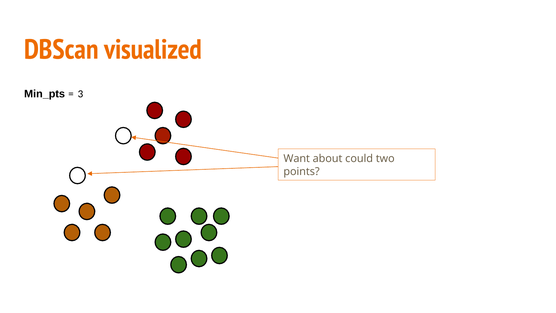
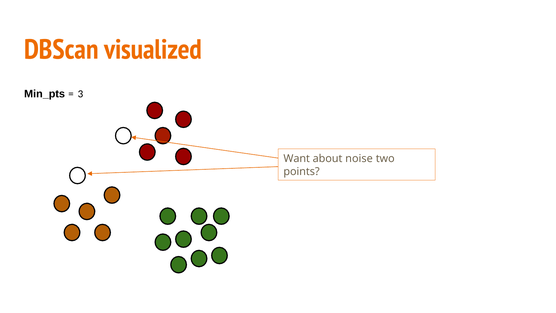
could: could -> noise (359, 159)
